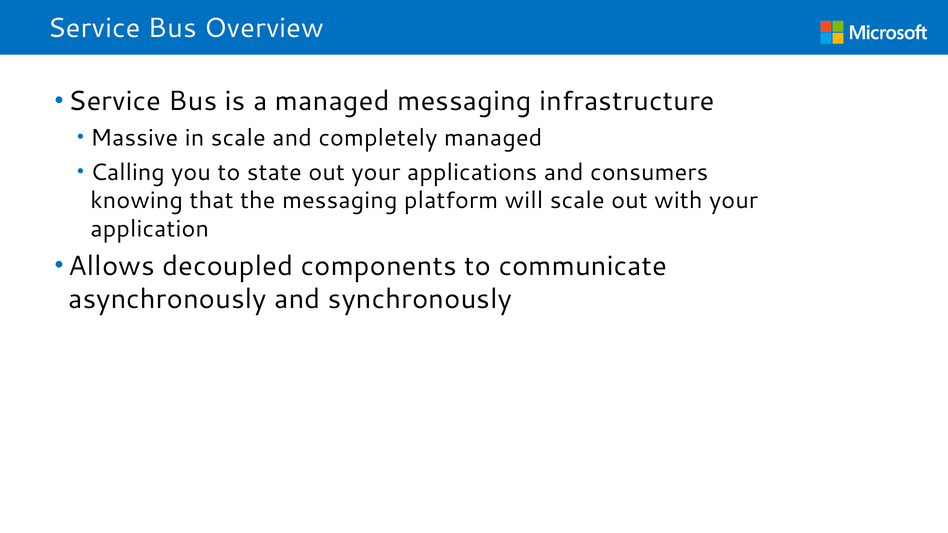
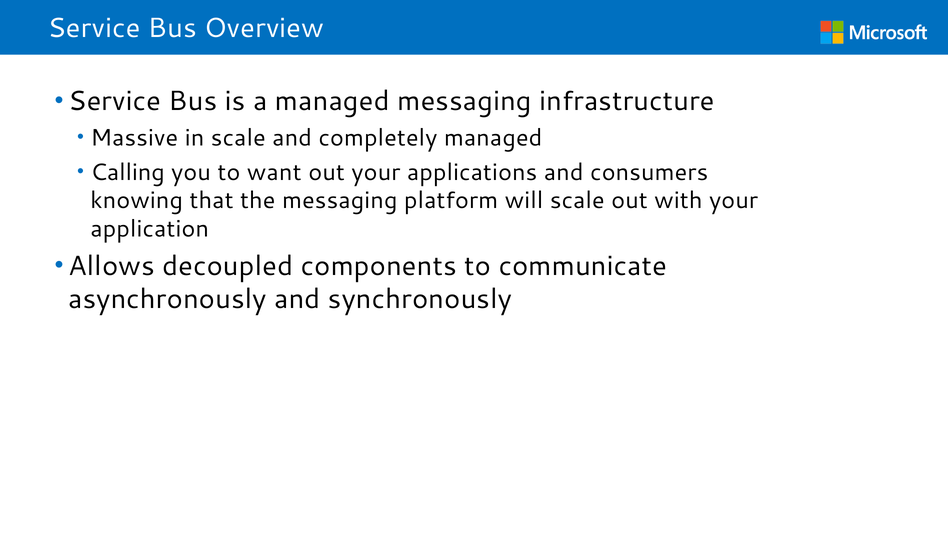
state: state -> want (274, 172)
